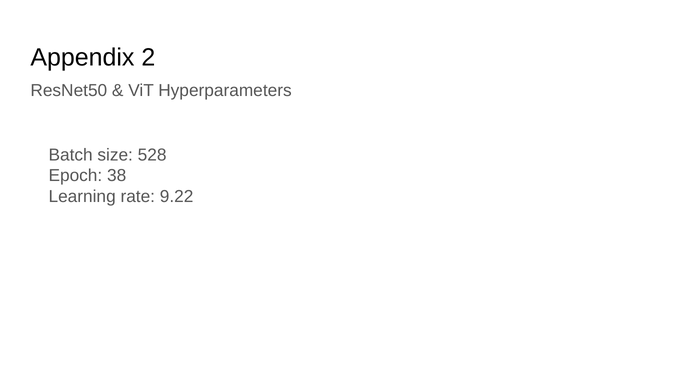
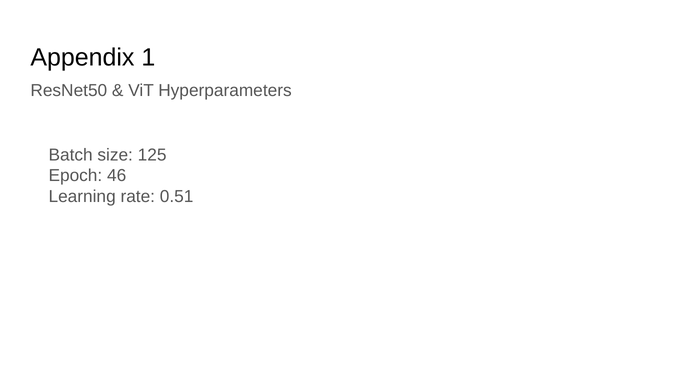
2: 2 -> 1 (148, 57)
528: 528 -> 125 (152, 155)
38: 38 -> 46 (117, 176)
9.22: 9.22 -> 0.51 (177, 196)
